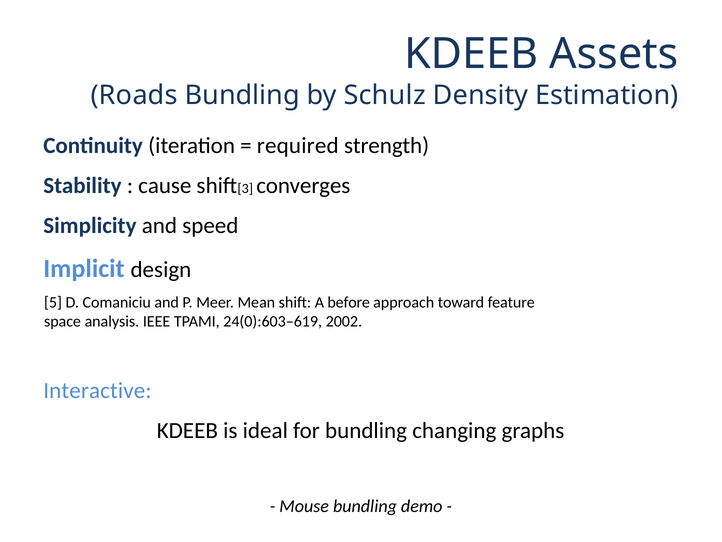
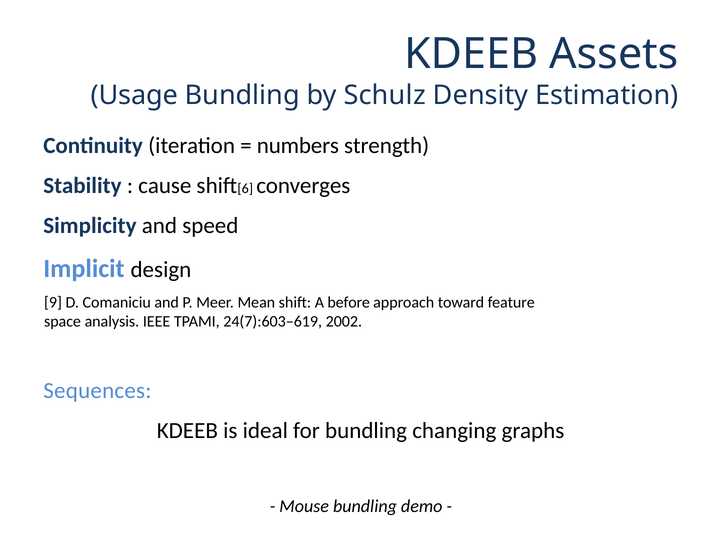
Roads: Roads -> Usage (134, 95)
required: required -> numbers (298, 145)
3: 3 -> 6 (245, 188)
5: 5 -> 9 (53, 302)
24(0):603–619: 24(0):603–619 -> 24(7):603–619 (273, 321)
Interactive: Interactive -> Sequences (97, 390)
